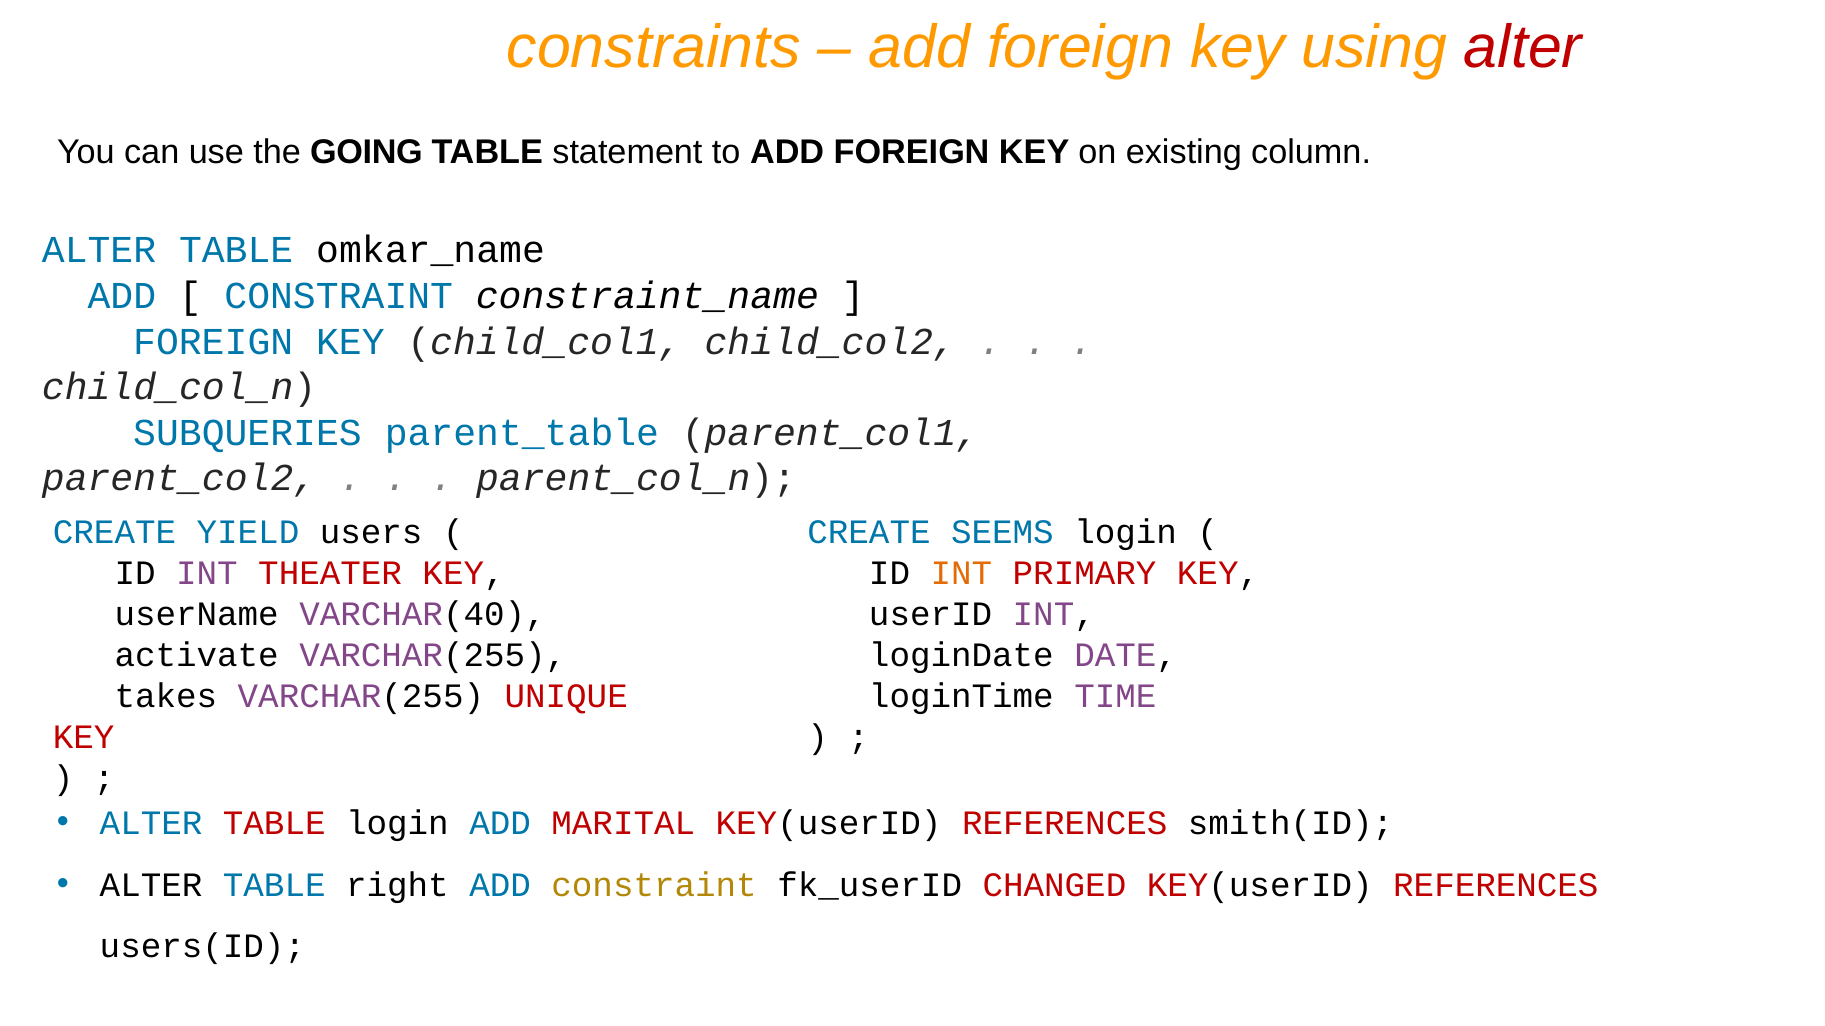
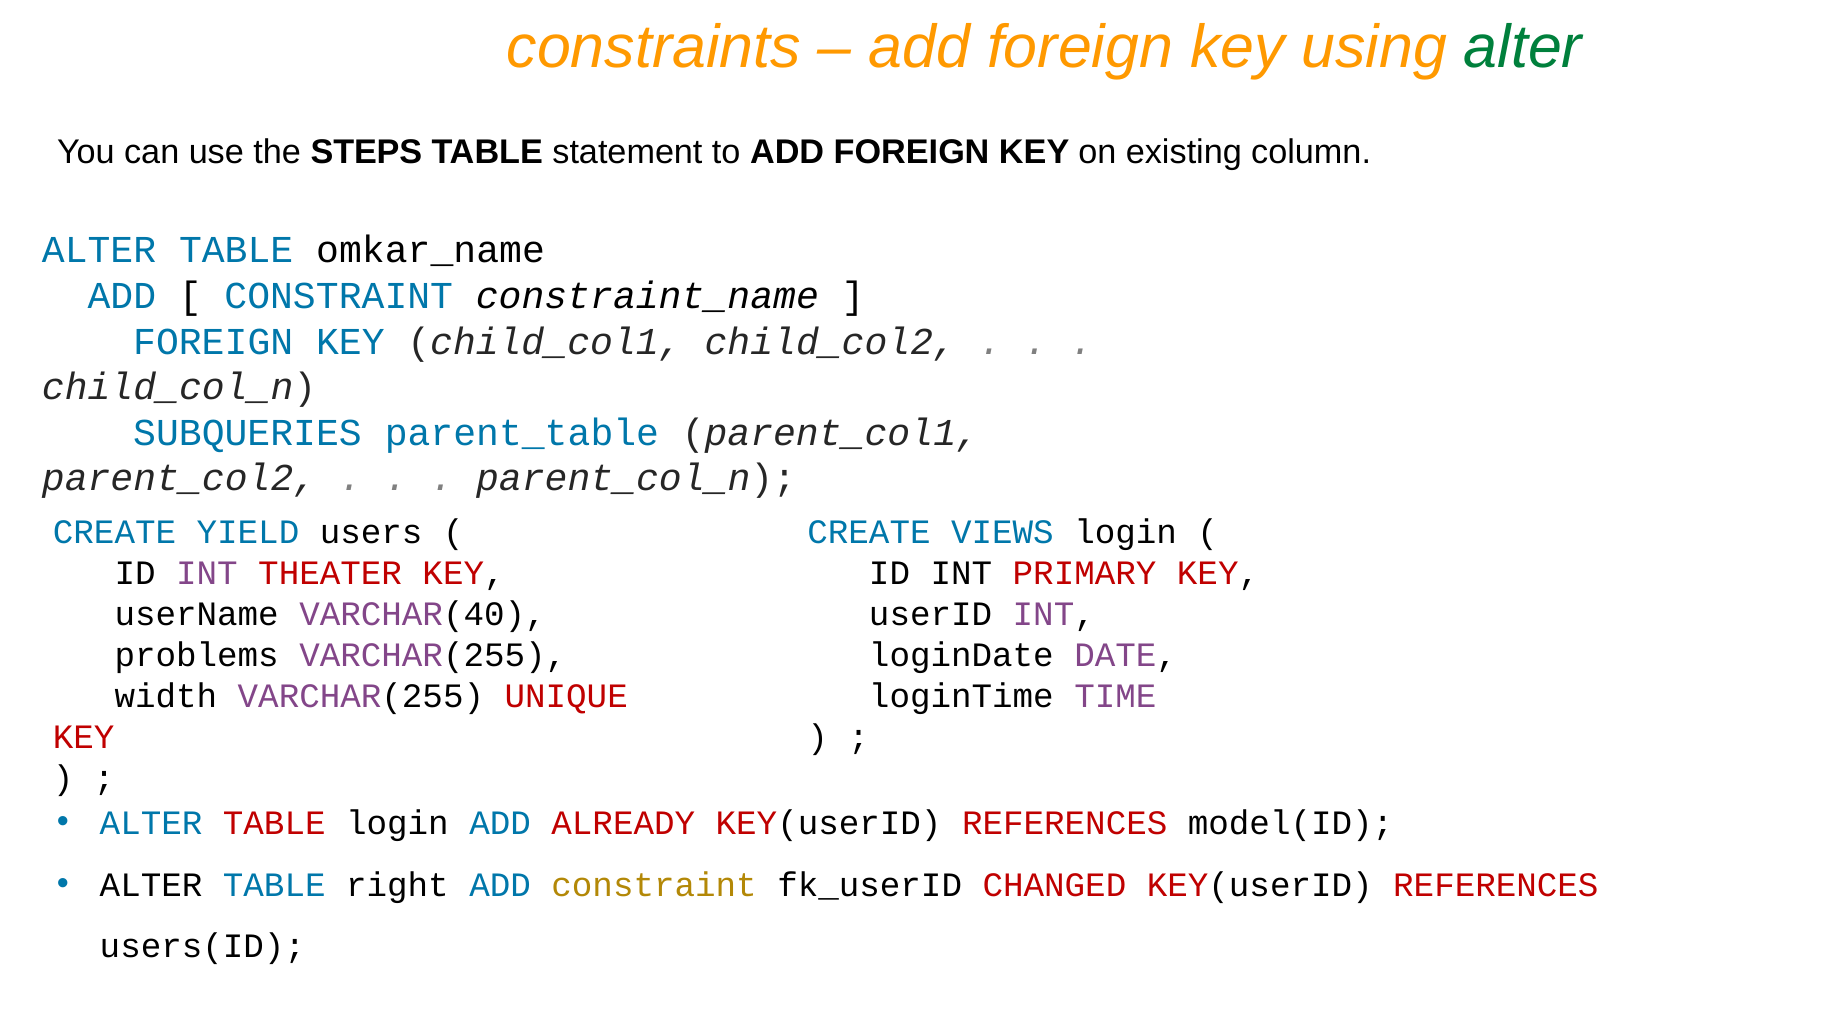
alter colour: red -> green (1523, 47)
GOING: GOING -> STEPS (366, 152)
SEEMS: SEEMS -> VIEWS (1002, 532)
INT colour: orange -> black (961, 573)
activate: activate -> problems (197, 655)
takes: takes -> width (166, 696)
MARITAL: MARITAL -> ALREADY (623, 824)
smith(ID: smith(ID -> model(ID (1291, 824)
